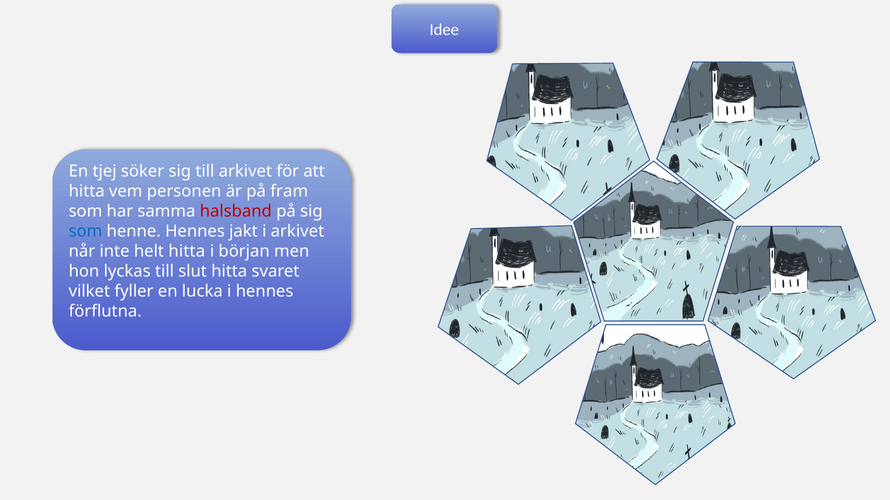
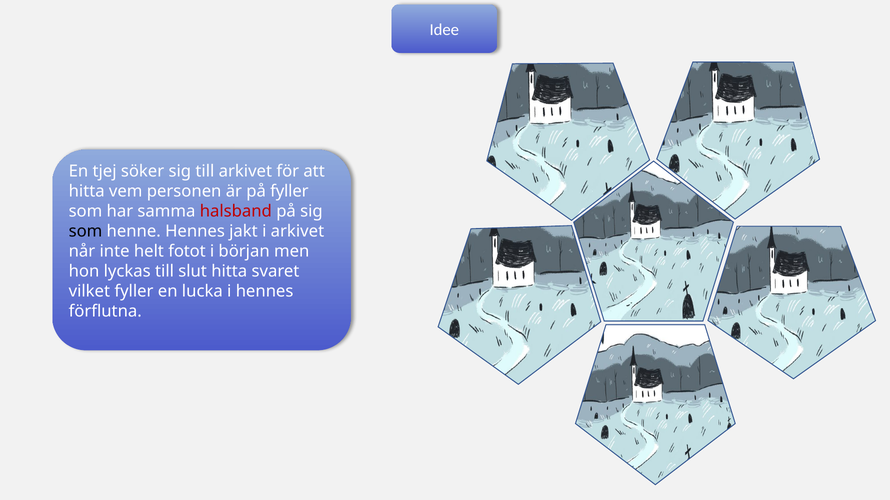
på fram: fram -> fyller (289, 191)
som colour: blue -> black (86, 231)
helt hitta: hitta -> fotot (187, 251)
